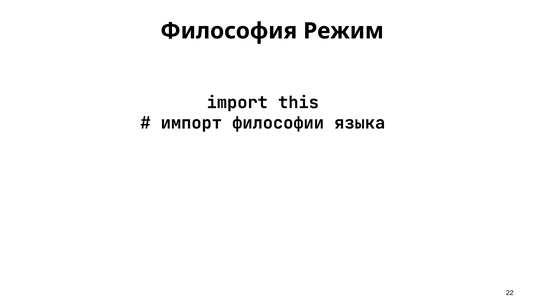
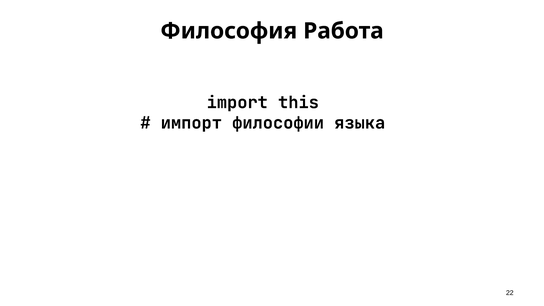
Режим: Режим -> Работа (343, 31)
